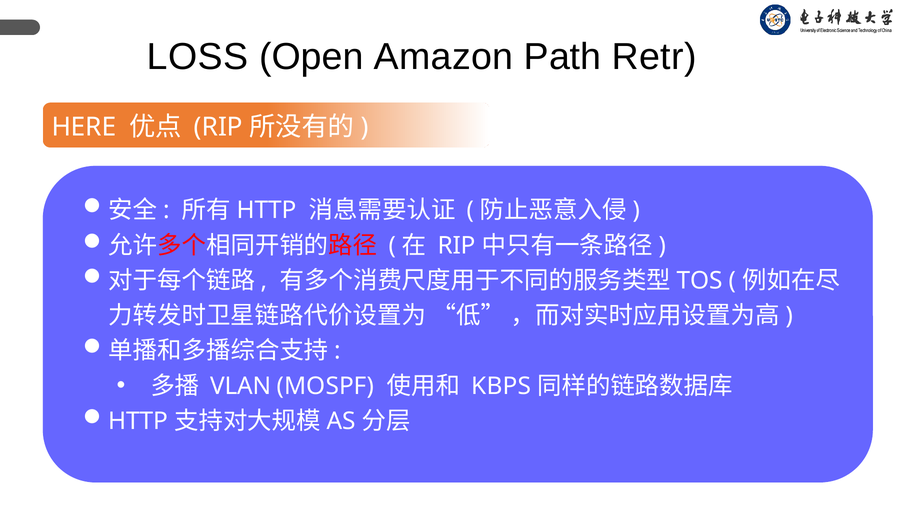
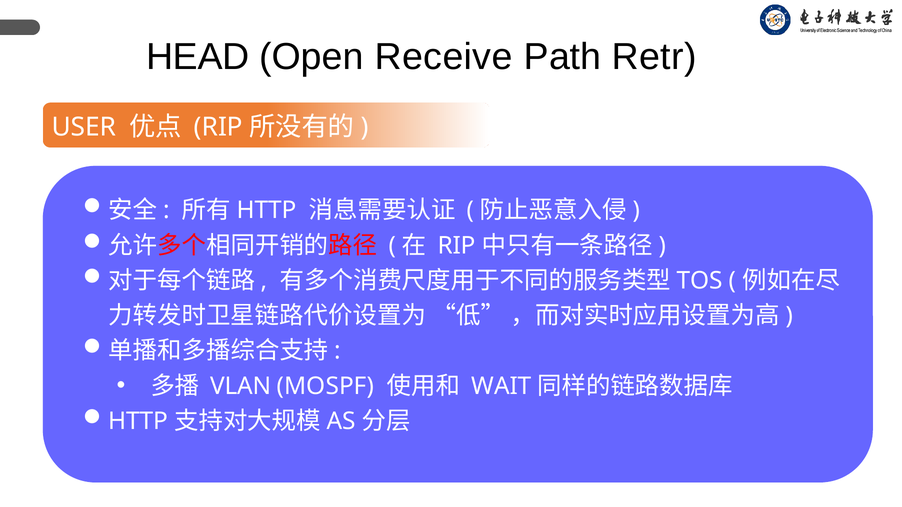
LOSS: LOSS -> HEAD (198, 57)
Amazon: Amazon -> Receive (444, 57)
HERE: HERE -> USER (84, 127)
KBPS: KBPS -> WAIT (501, 386)
